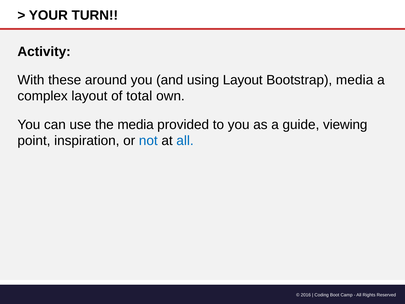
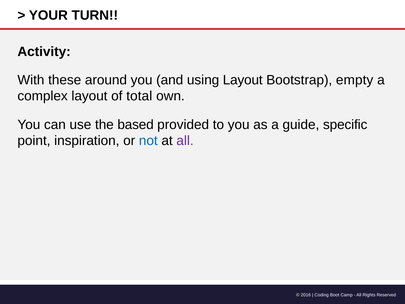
Bootstrap media: media -> empty (355, 80)
the media: media -> based (136, 124)
viewing: viewing -> specific (345, 124)
all colour: blue -> purple (185, 141)
